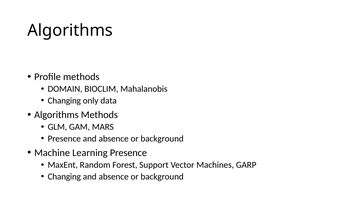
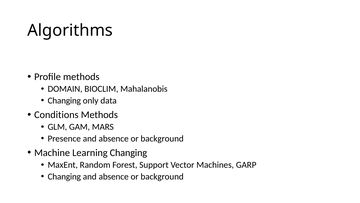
Algorithms: Algorithms -> Conditions (56, 114)
Learning Presence: Presence -> Changing (128, 152)
